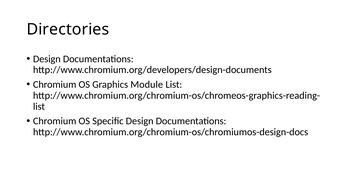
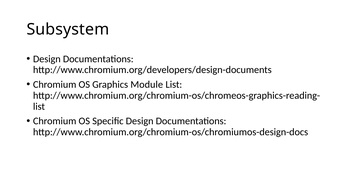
Directories: Directories -> Subsystem (68, 29)
